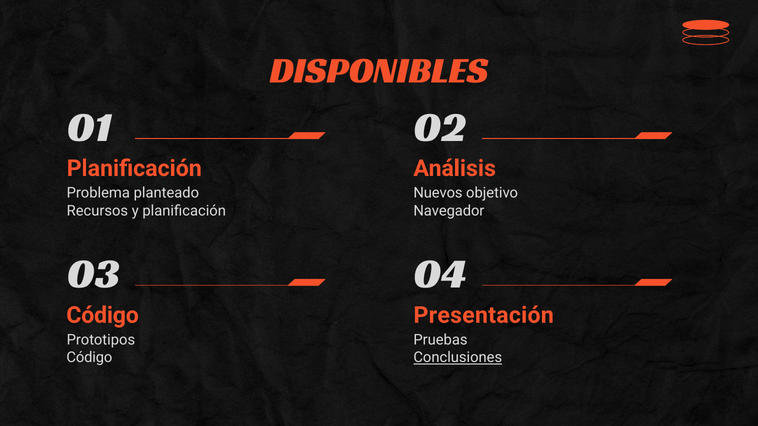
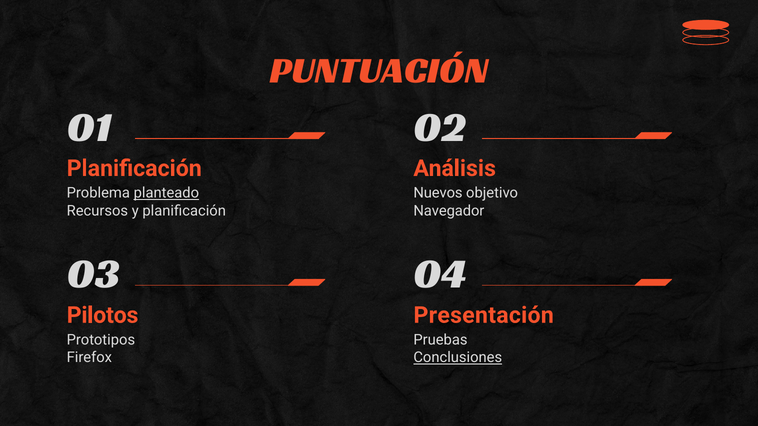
DISPONIBLES: DISPONIBLES -> PUNTUACIÓN (379, 71)
planteado underline: none -> present (166, 193)
Código: Código -> Pilotos (103, 315)
Código: Código -> Firefox (89, 358)
